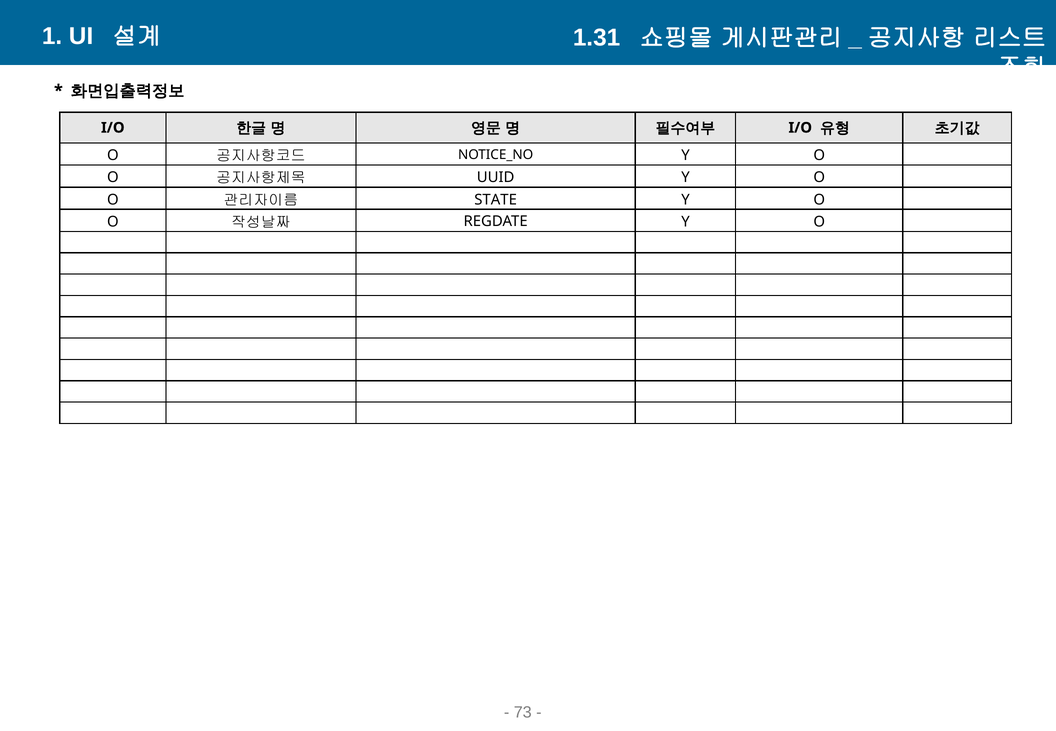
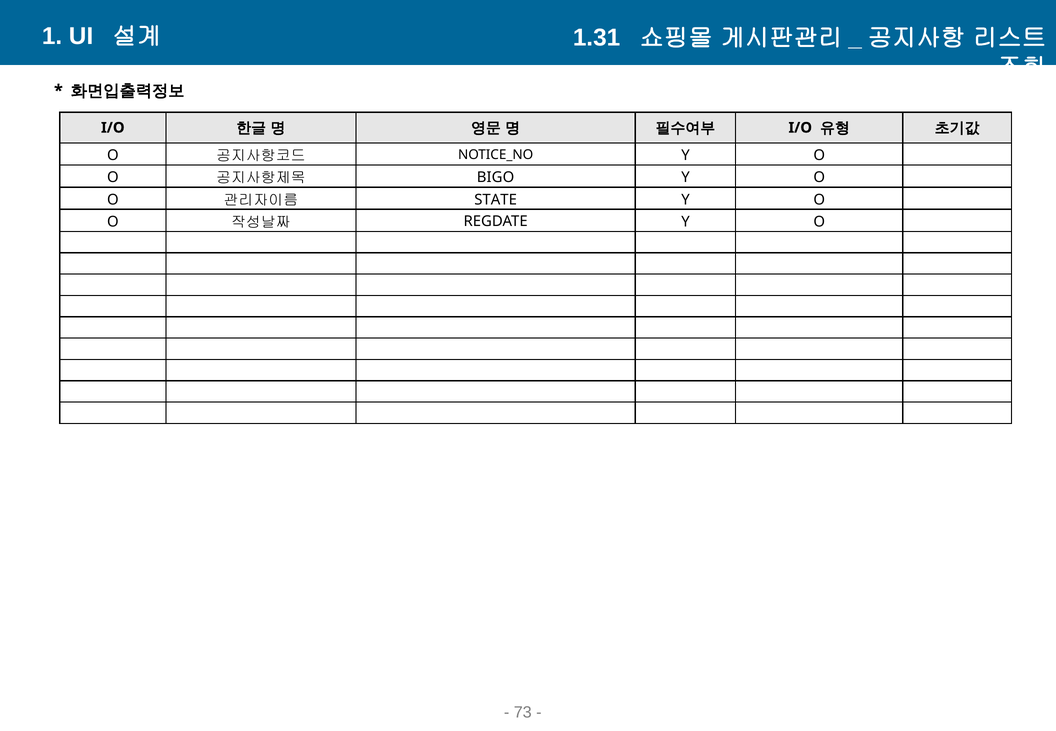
UUID: UUID -> BIGO (496, 177)
